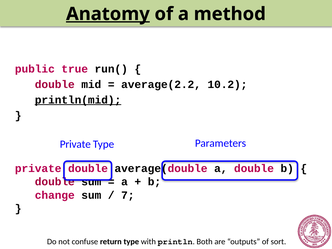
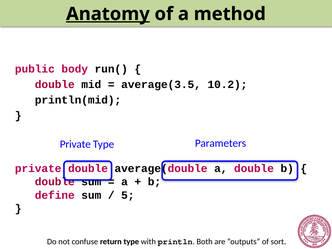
true: true -> body (75, 69)
average(2.2: average(2.2 -> average(3.5 (161, 84)
println(mid underline: present -> none (78, 100)
change: change -> define (55, 195)
7: 7 -> 5 (128, 195)
